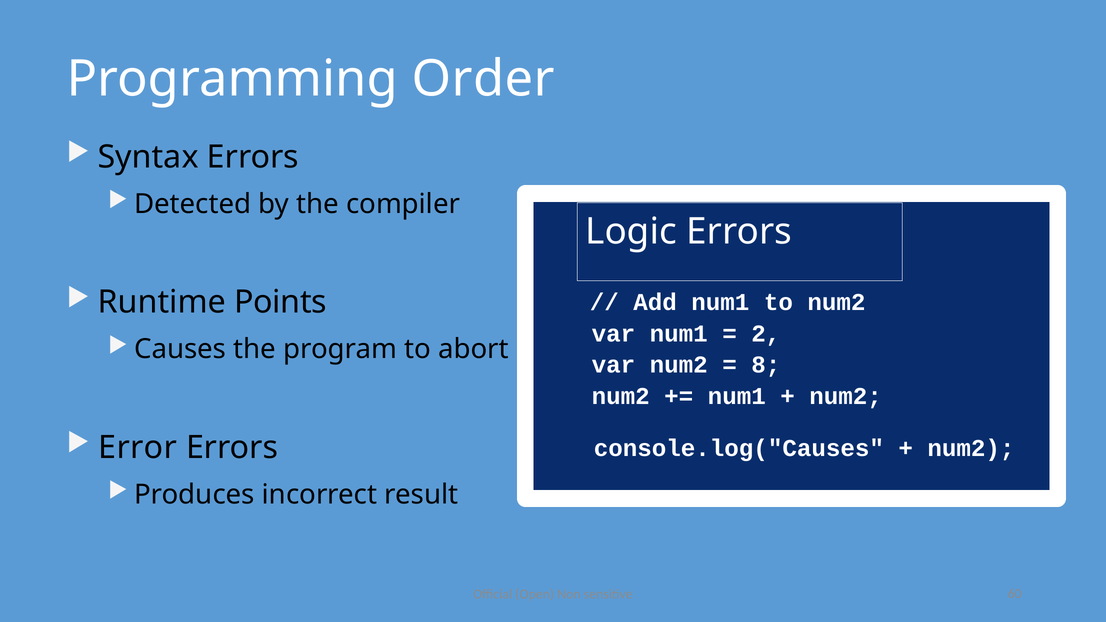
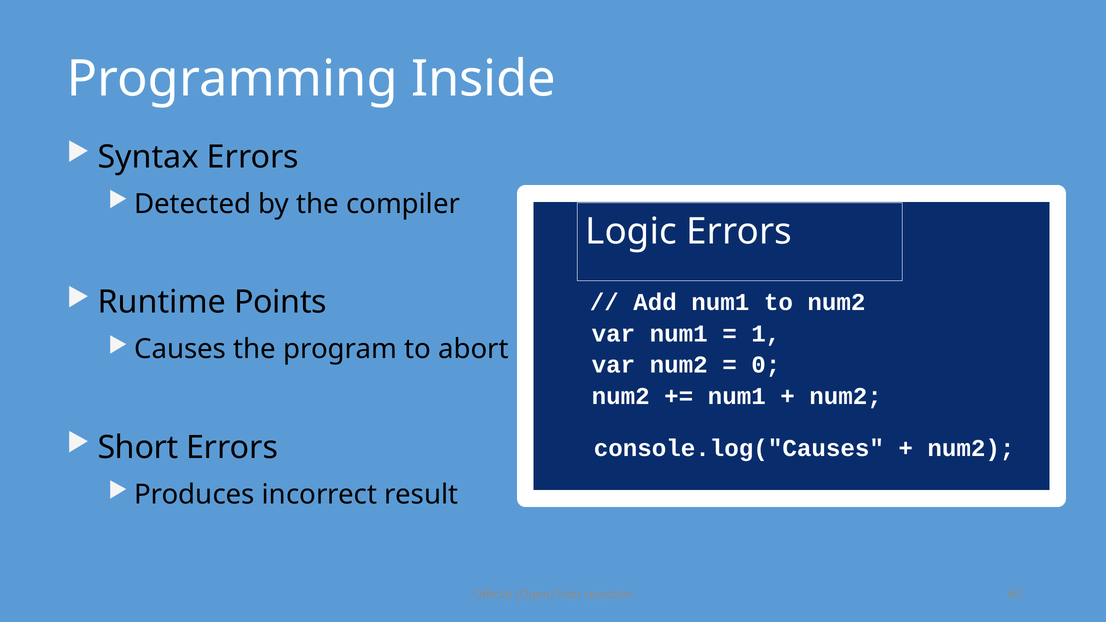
Order: Order -> Inside (484, 79)
2: 2 -> 1 (766, 334)
8: 8 -> 0 (766, 365)
Error: Error -> Short (138, 447)
